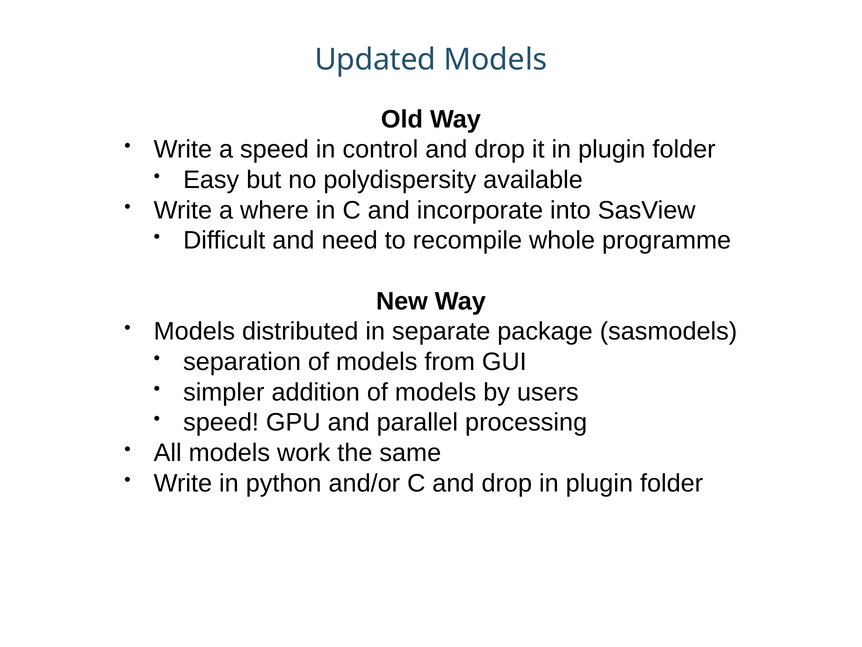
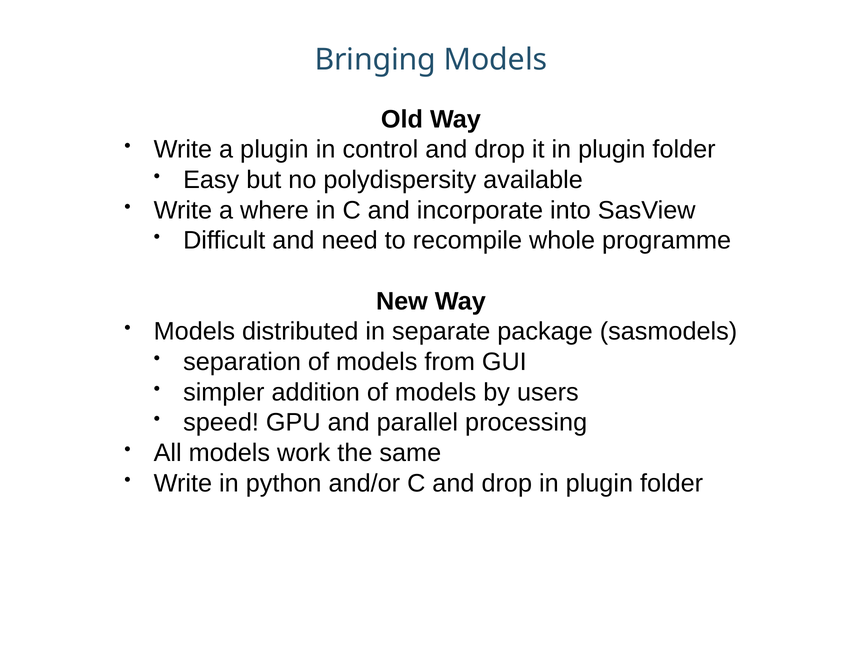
Updated: Updated -> Bringing (375, 60)
a speed: speed -> plugin (274, 150)
